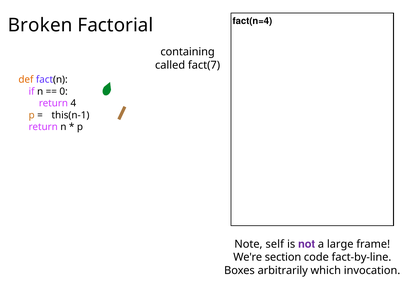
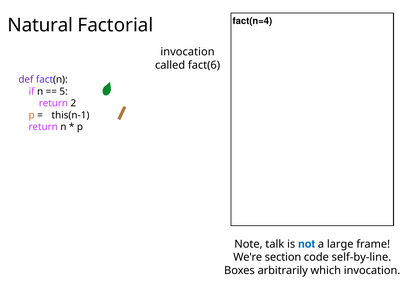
Broken: Broken -> Natural (40, 25)
containing: containing -> invocation (188, 52)
fact(7: fact(7 -> fact(6 (204, 65)
def colour: orange -> purple (26, 79)
0: 0 -> 5 (64, 91)
4: 4 -> 2 (73, 103)
self: self -> talk (275, 243)
not colour: purple -> blue (307, 243)
fact-by-line: fact-by-line -> self-by-line (361, 257)
